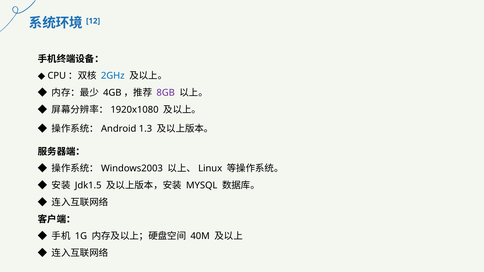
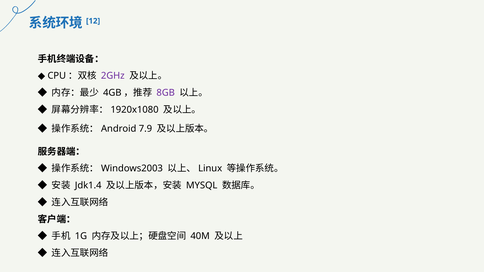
2GHz colour: blue -> purple (113, 76)
1.3: 1.3 -> 7.9 (145, 129)
Jdk1.5: Jdk1.5 -> Jdk1.4 (88, 186)
